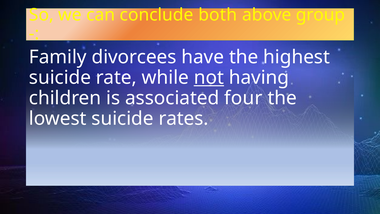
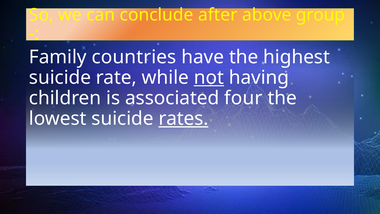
both: both -> after (218, 15)
divorcees: divorcees -> countries (134, 57)
rates underline: none -> present (183, 118)
